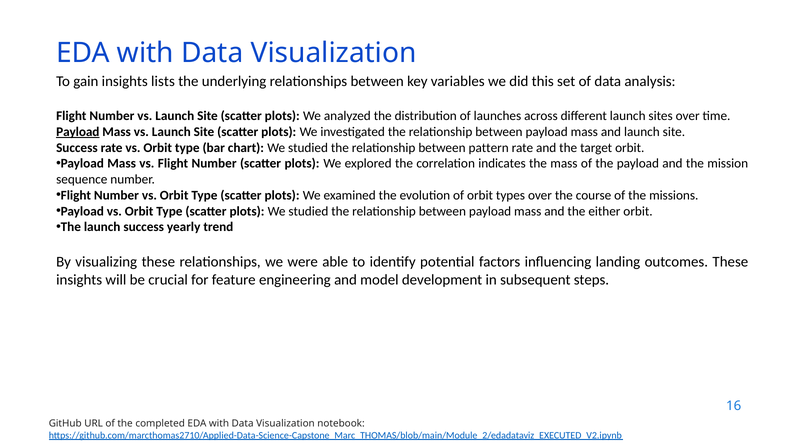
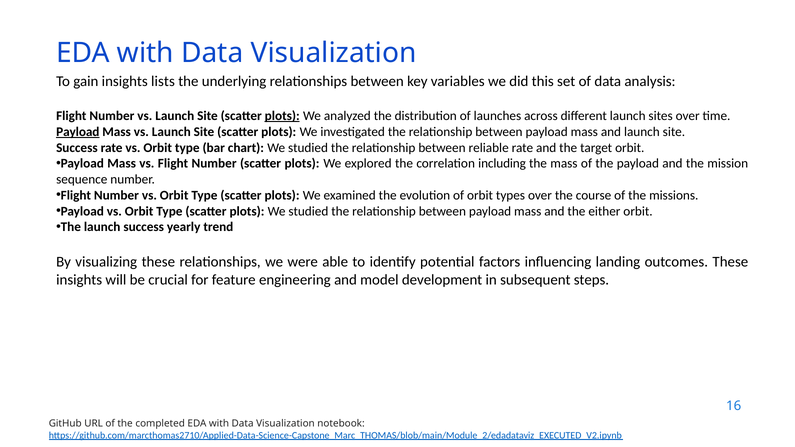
plots underline: none -> present (282, 116)
pattern: pattern -> reliable (489, 148)
indicates: indicates -> including (502, 164)
